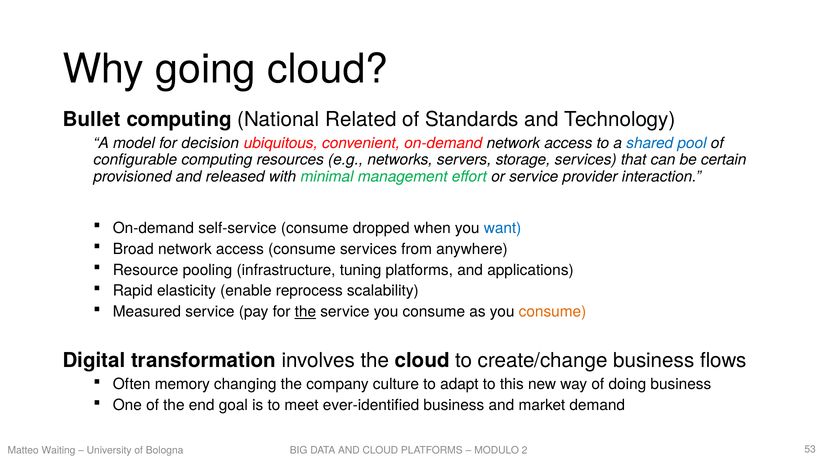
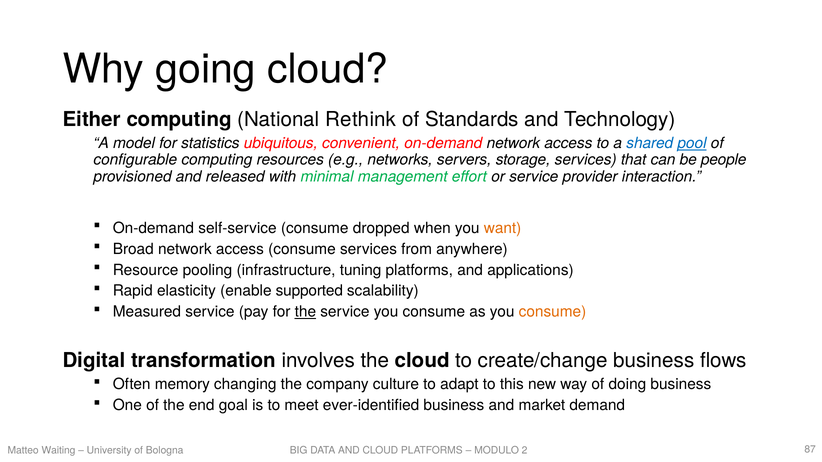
Bullet: Bullet -> Either (92, 120)
Related: Related -> Rethink (361, 120)
decision: decision -> statistics (210, 143)
pool underline: none -> present (692, 143)
certain: certain -> people (724, 160)
want colour: blue -> orange (503, 228)
reprocess: reprocess -> supported (309, 291)
53: 53 -> 87 (810, 450)
